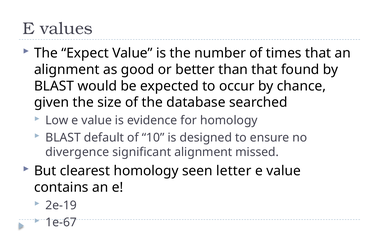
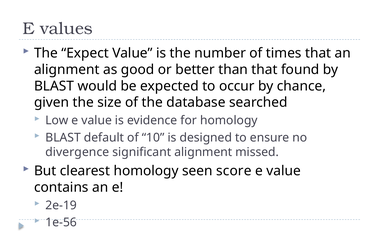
letter: letter -> score (234, 171)
1e-67: 1e-67 -> 1e-56 (61, 222)
